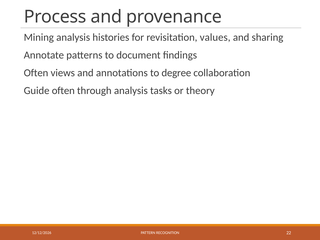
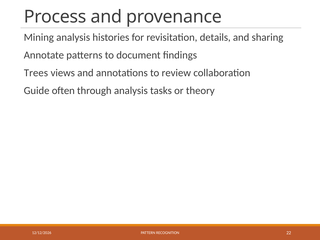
values: values -> details (215, 37)
Often: Often -> Trees (36, 73)
degree: degree -> review (176, 73)
